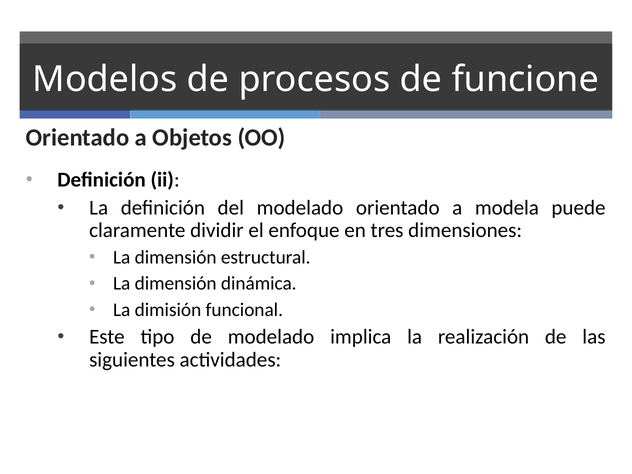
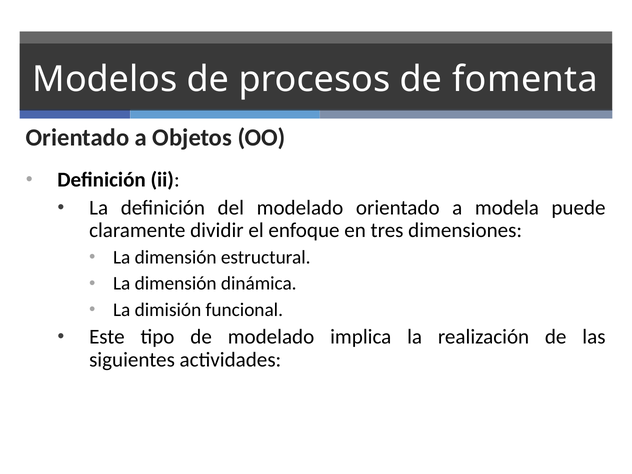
funcione: funcione -> fomenta (525, 80)
